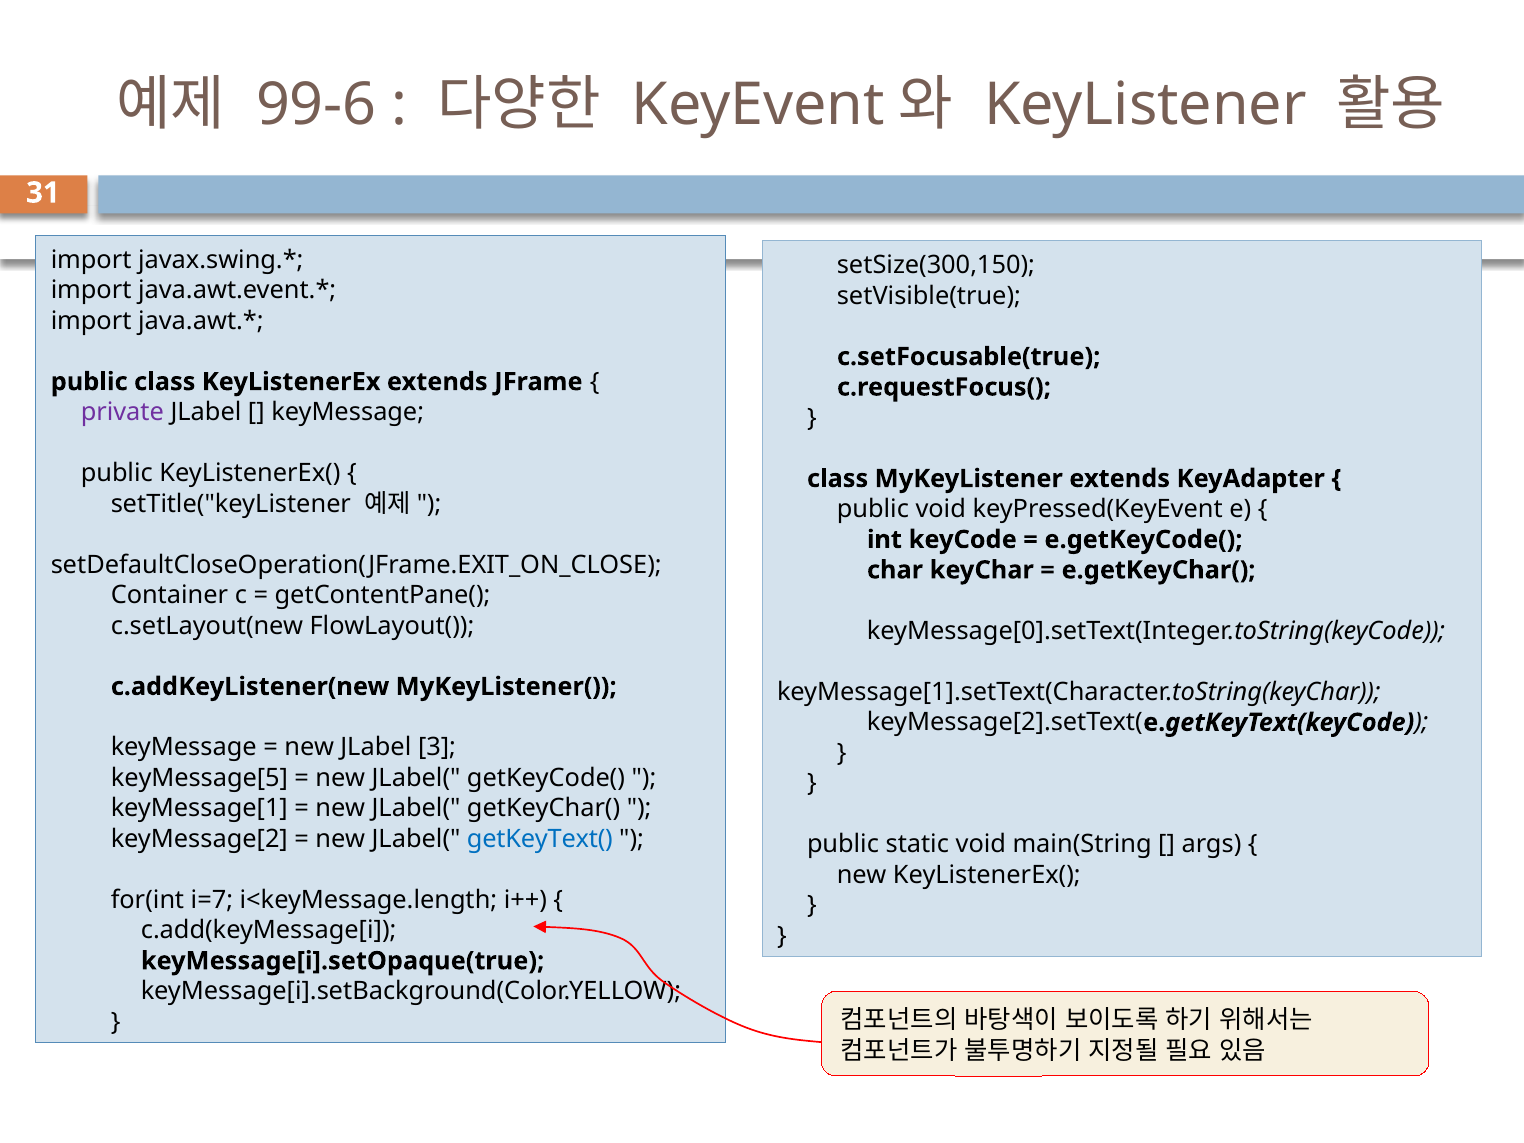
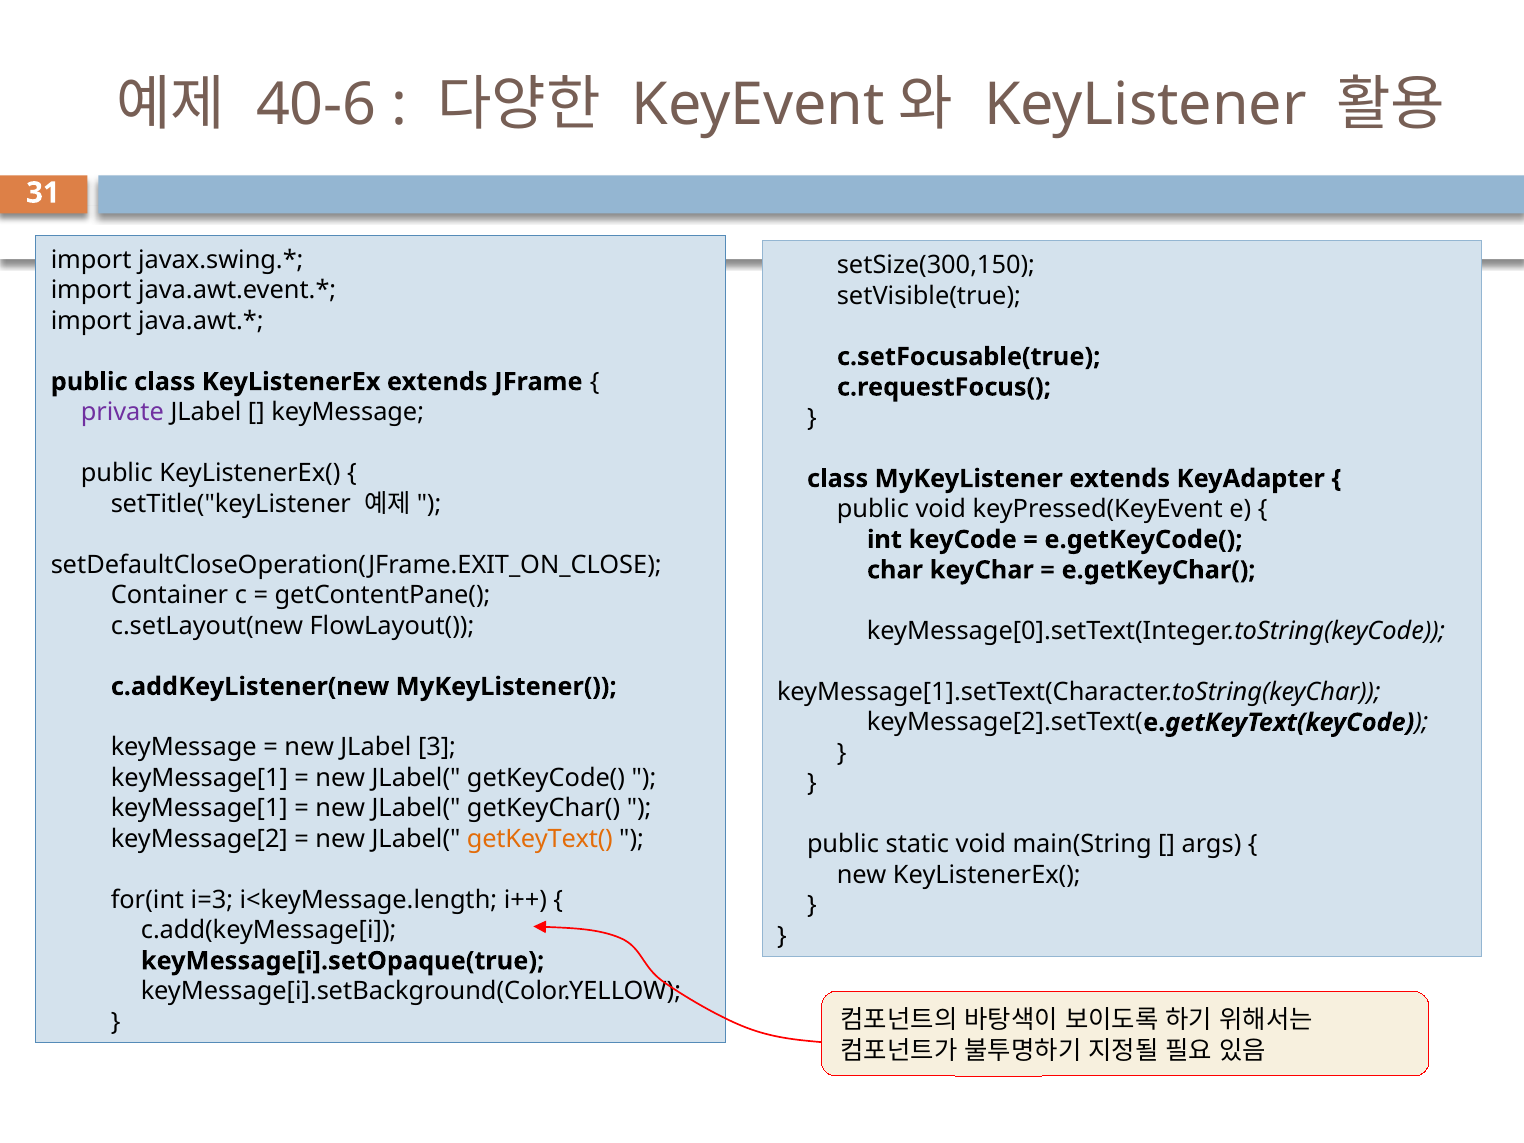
99-6: 99-6 -> 40-6 (316, 105)
keyMessage[5: keyMessage[5 -> keyMessage[1 (199, 778)
getKeyText( colour: blue -> orange (540, 839)
i=7: i=7 -> i=3 (212, 900)
